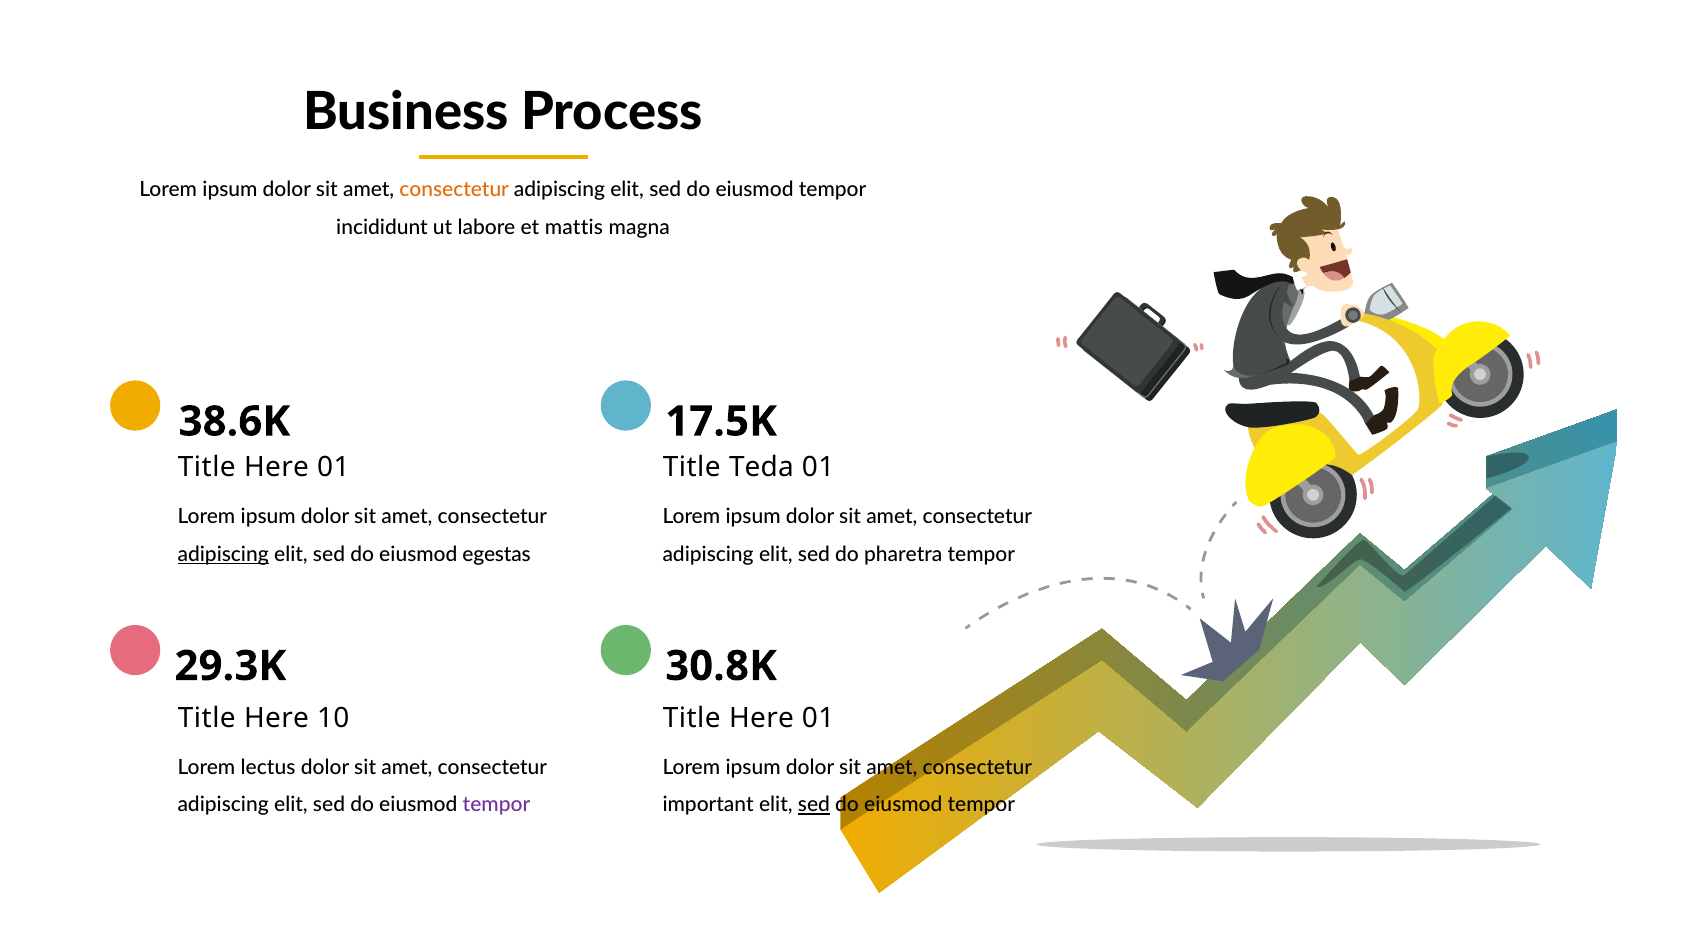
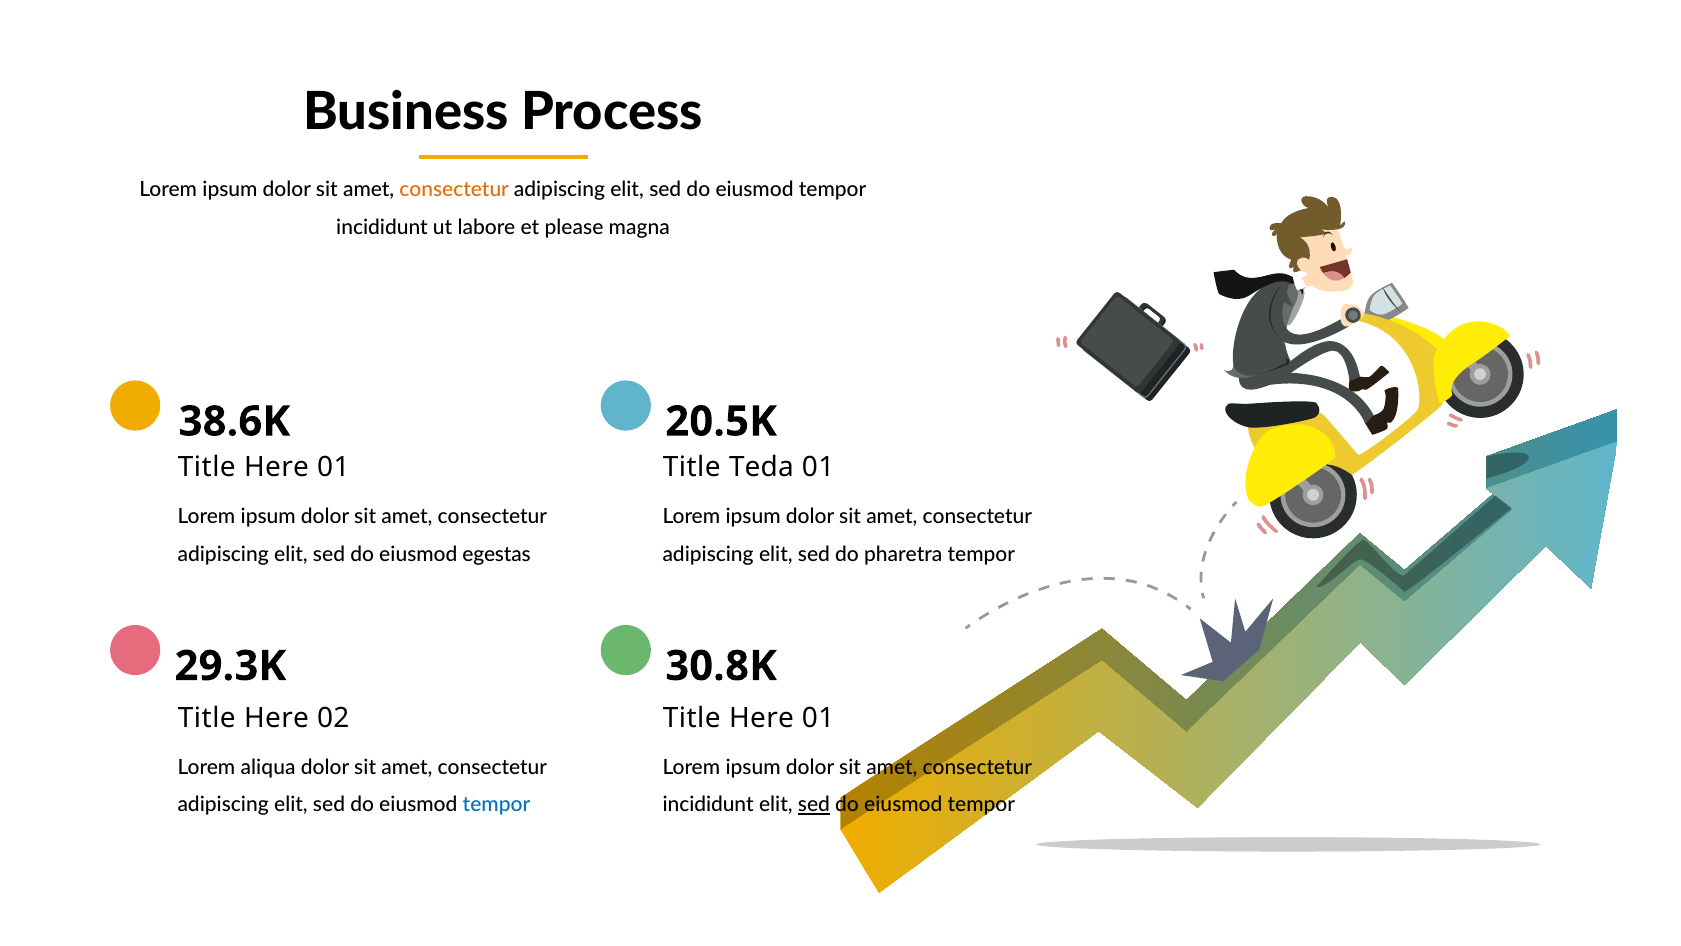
mattis: mattis -> please (574, 227)
17.5K: 17.5K -> 20.5K (721, 421)
adipiscing underline: present -> none (223, 555)
10: 10 -> 02 (333, 717)
lectus: lectus -> aliqua (268, 767)
tempor colour: purple -> blue (496, 805)
important: important -> incididunt (708, 805)
